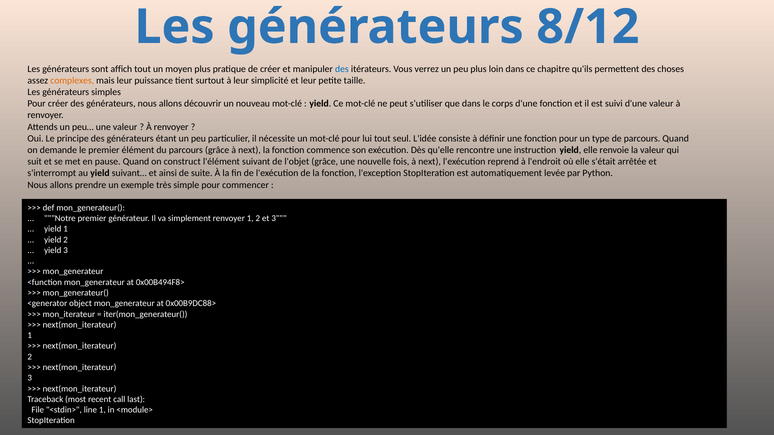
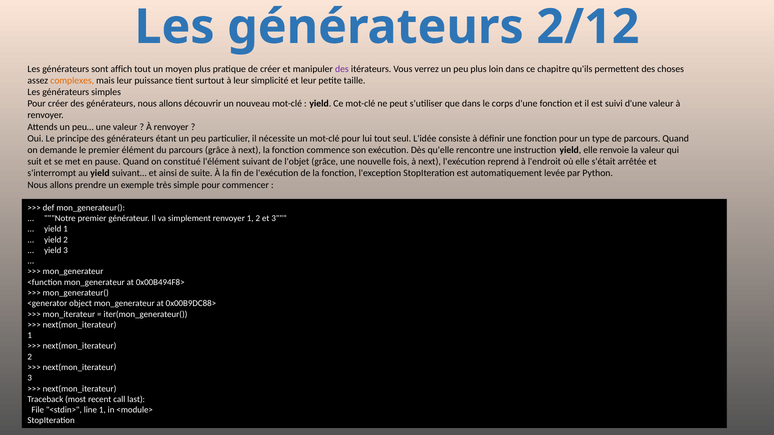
8/12: 8/12 -> 2/12 (588, 27)
des colour: blue -> purple (342, 69)
construct: construct -> constitué (182, 162)
